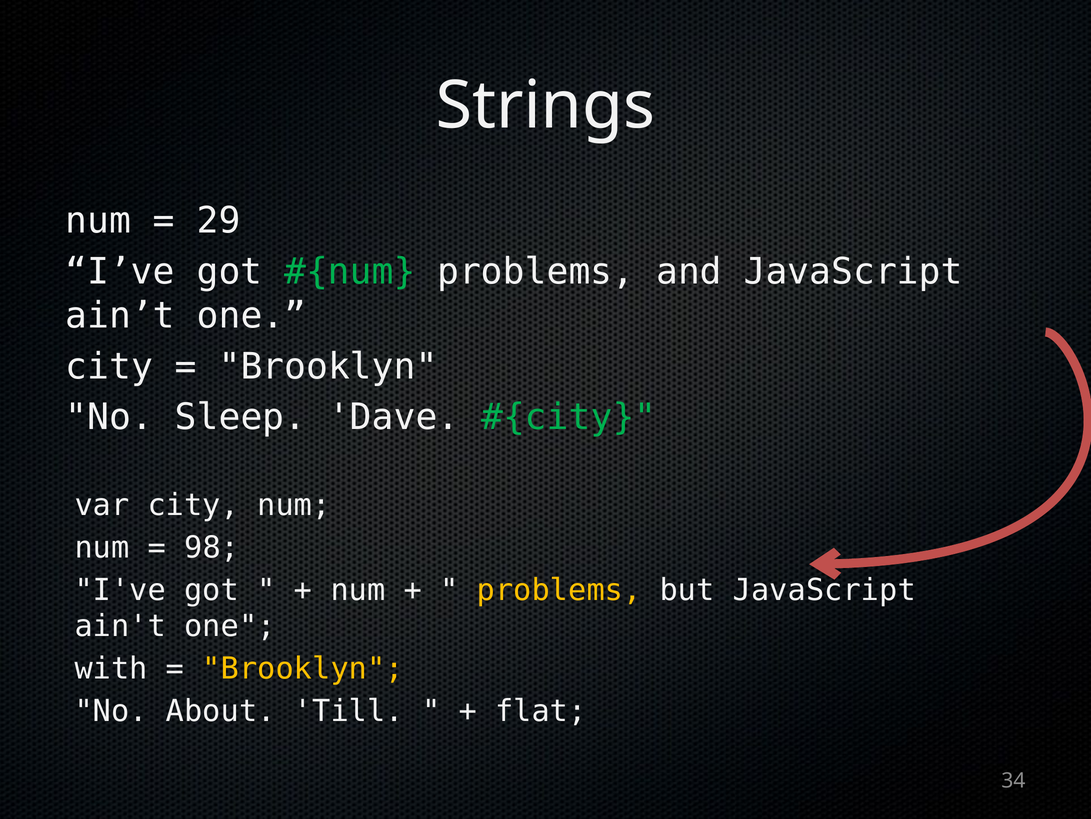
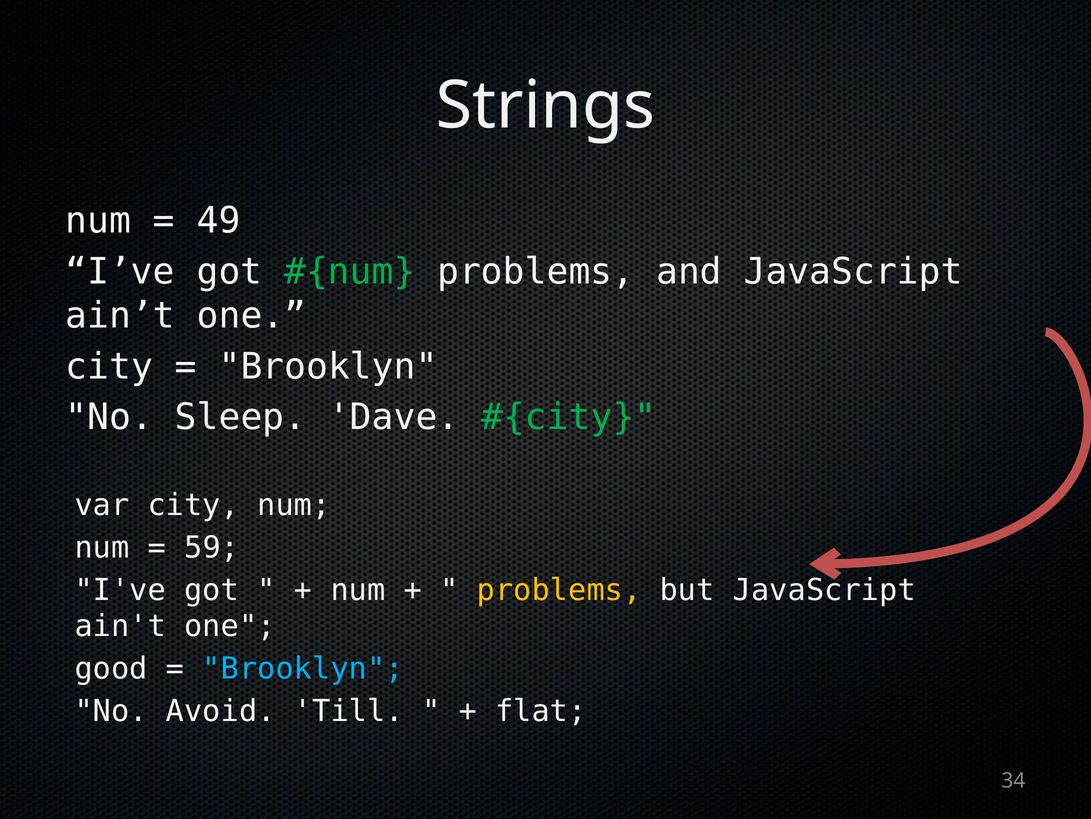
29: 29 -> 49 (219, 221)
98: 98 -> 59 (212, 547)
with: with -> good (111, 668)
Brooklyn colour: yellow -> light blue (303, 668)
About: About -> Avoid (221, 711)
